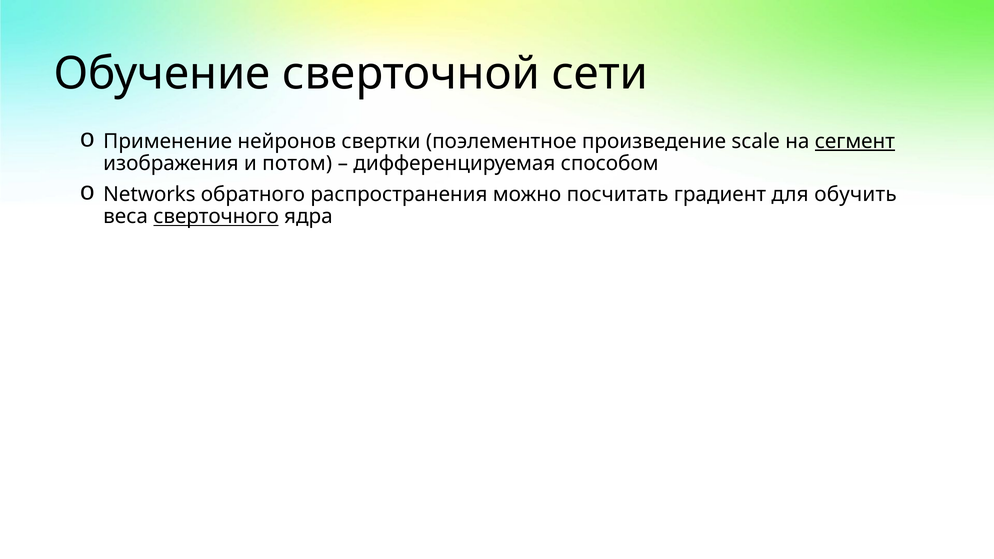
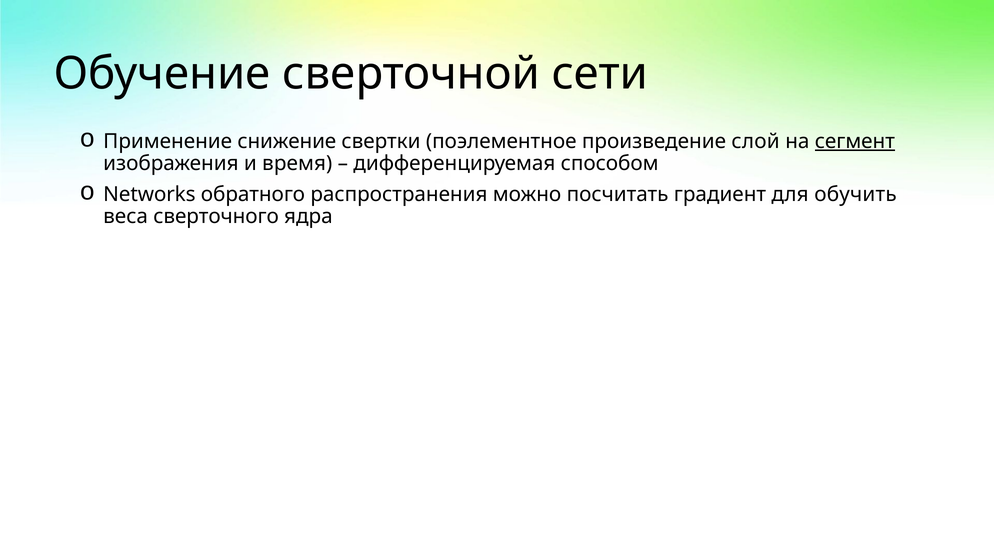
нейронов: нейронов -> снижение (287, 141)
scale: scale -> слой (756, 141)
потом: потом -> время (297, 164)
сверточного underline: present -> none (216, 217)
